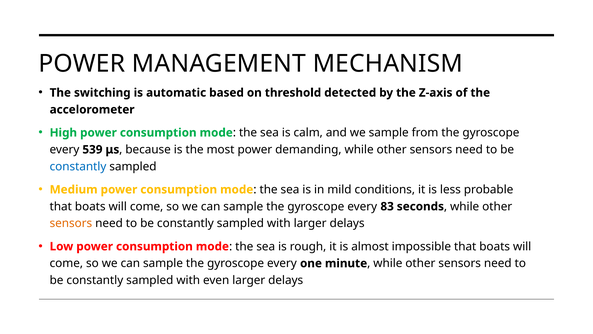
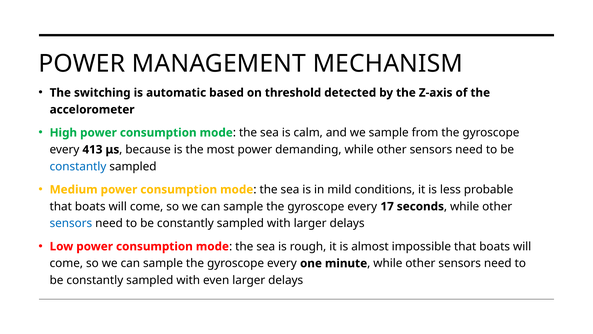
539: 539 -> 413 (92, 149)
83: 83 -> 17 (387, 206)
sensors colour: orange -> blue (71, 223)
